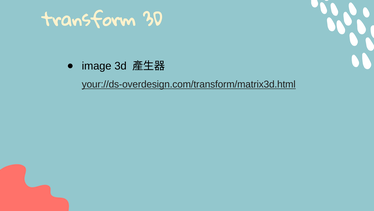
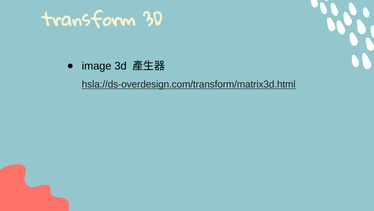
your://ds-overdesign.com/transform/matrix3d.html: your://ds-overdesign.com/transform/matrix3d.html -> hsla://ds-overdesign.com/transform/matrix3d.html (189, 84)
